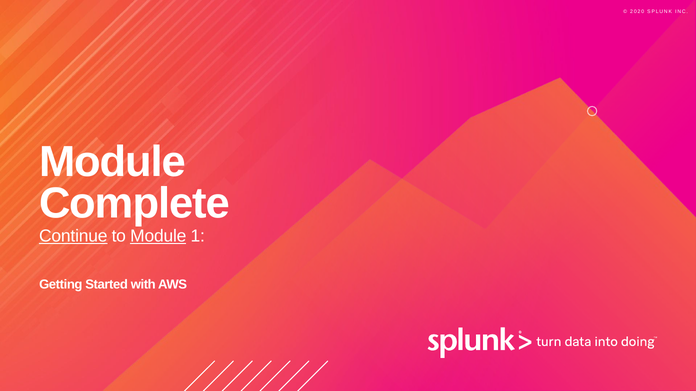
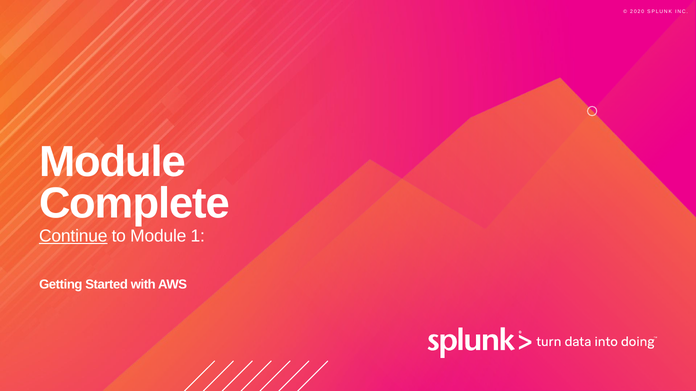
Module underline: present -> none (158, 236)
